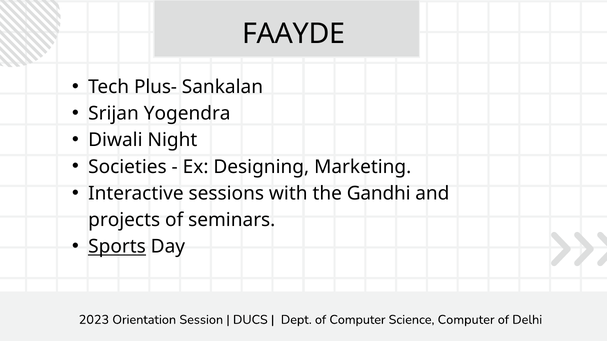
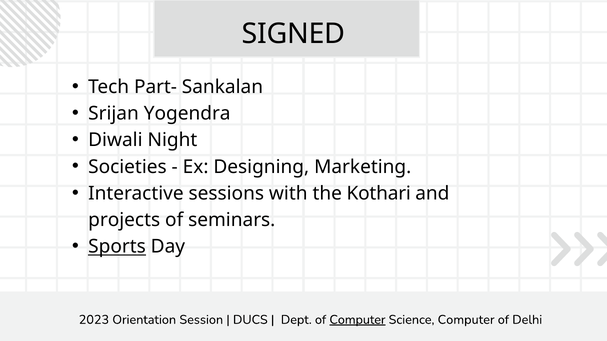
FAAYDE: FAAYDE -> SIGNED (294, 34)
Plus-: Plus- -> Part- (156, 87)
Gandhi: Gandhi -> Kothari (379, 194)
Computer underline: none -> present (357, 320)
